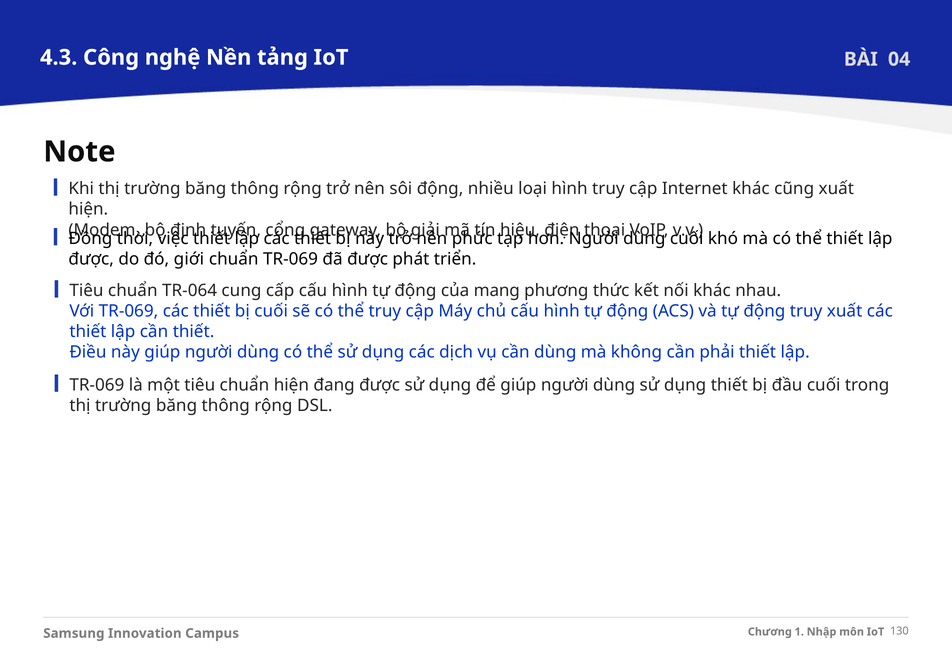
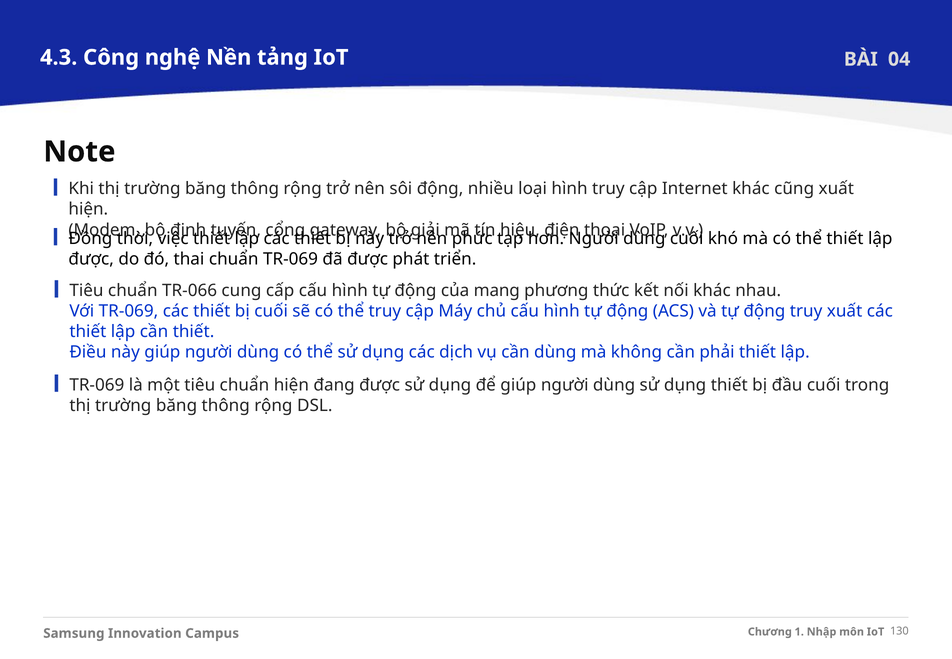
giới: giới -> thai (189, 259)
TR-064: TR-064 -> TR-066 (190, 291)
